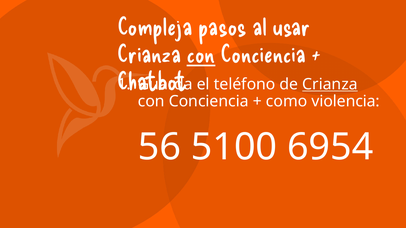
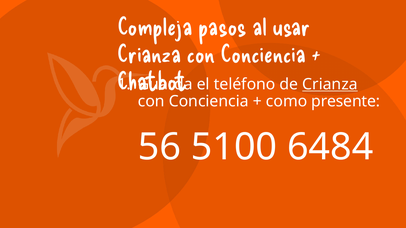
con underline: present -> none (201, 55)
violencia: violencia -> presente (346, 101)
6954: 6954 -> 6484 (330, 147)
